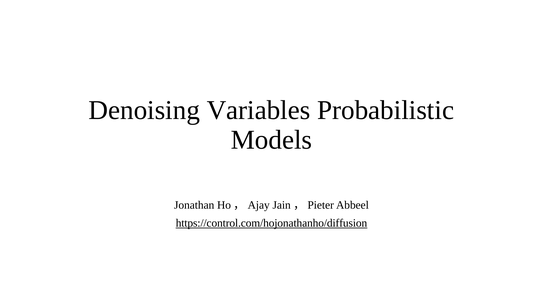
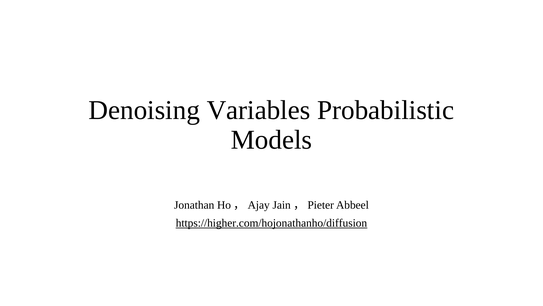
https://control.com/hojonathanho/diffusion: https://control.com/hojonathanho/diffusion -> https://higher.com/hojonathanho/diffusion (271, 223)
